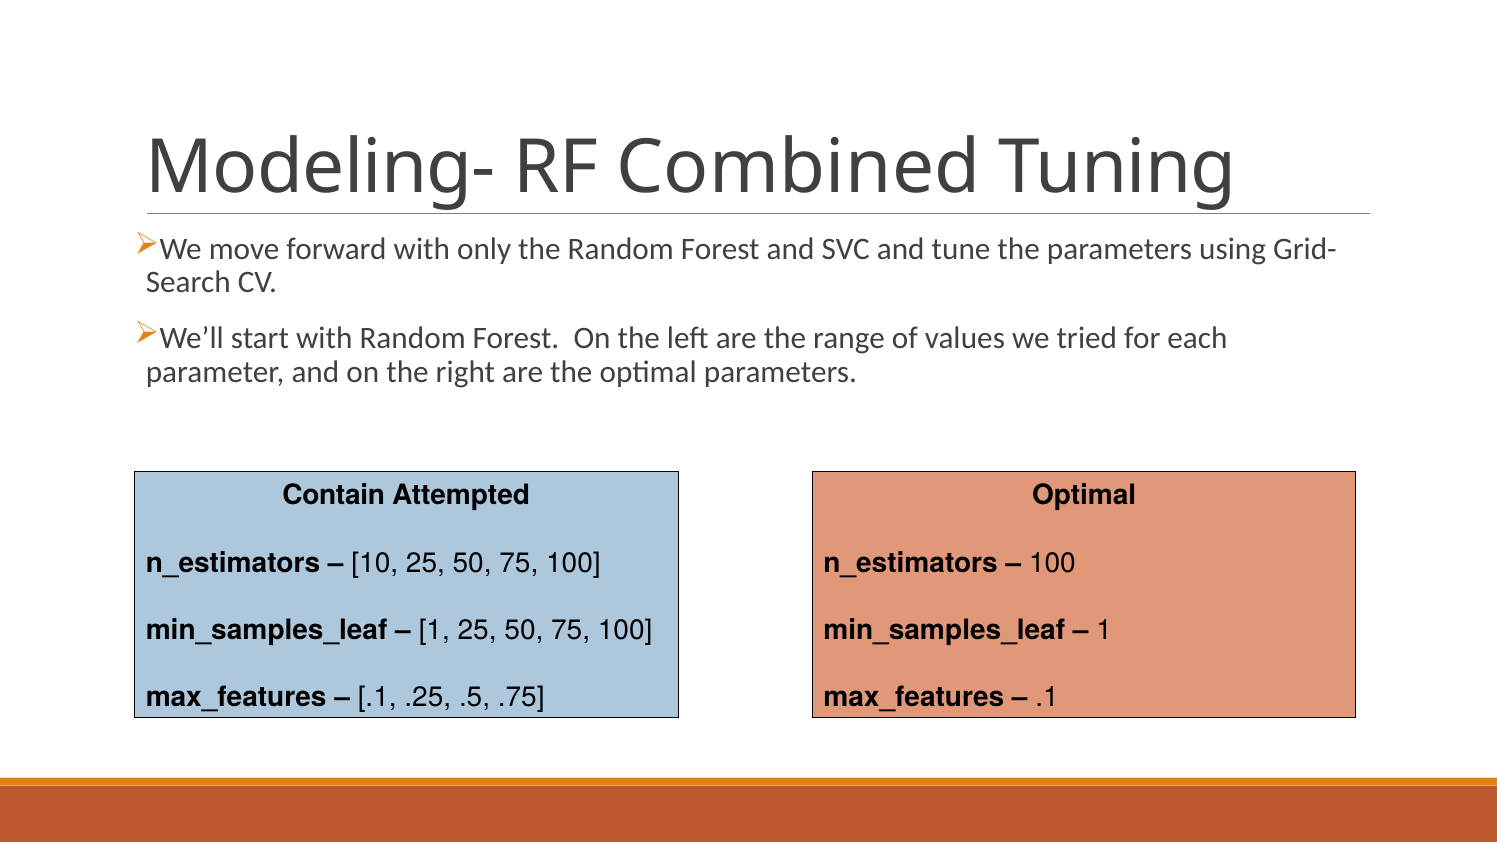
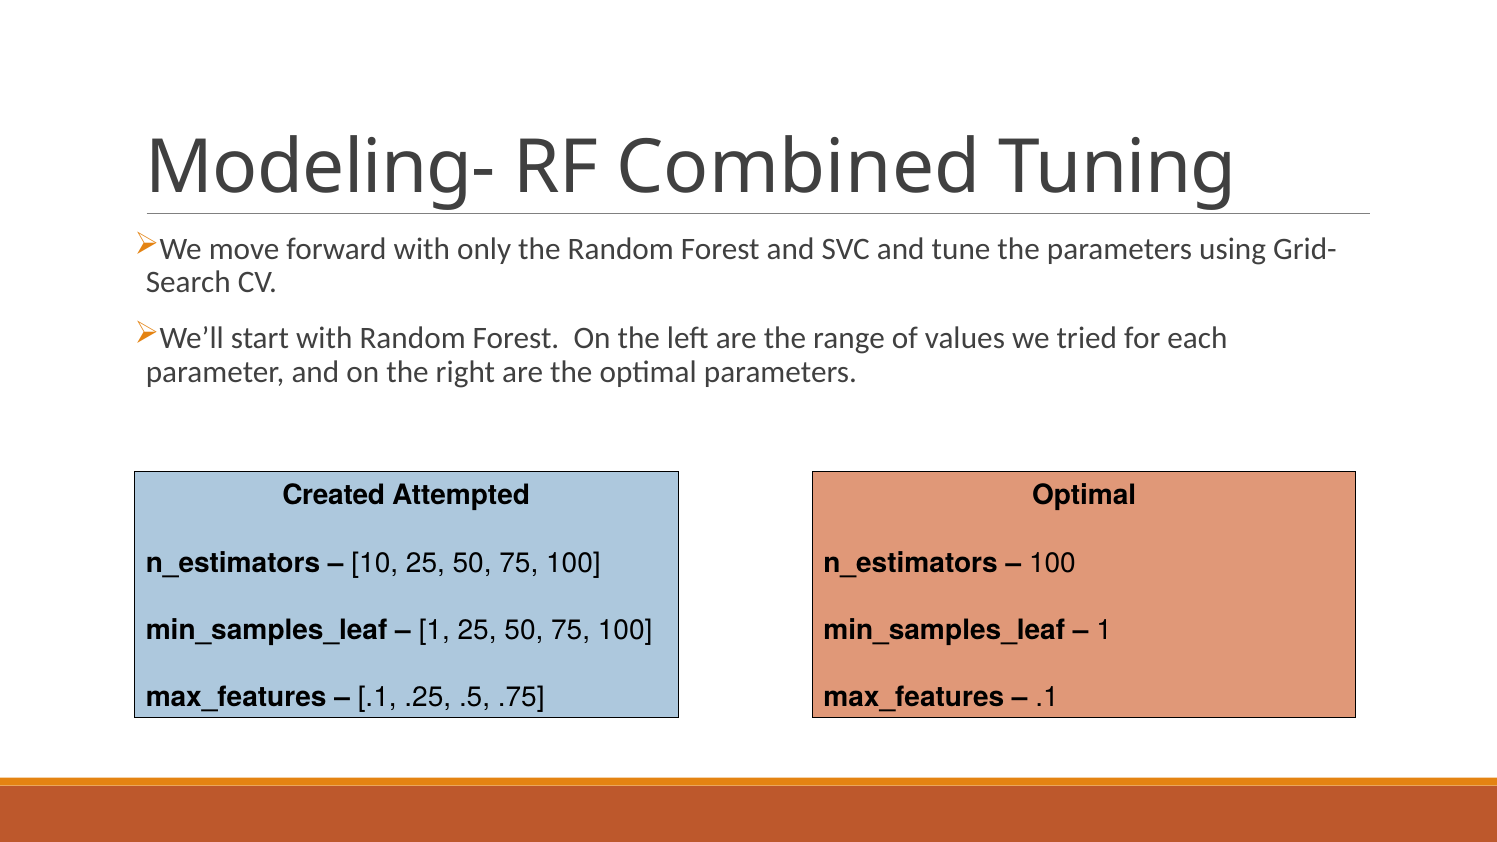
Contain: Contain -> Created (334, 495)
